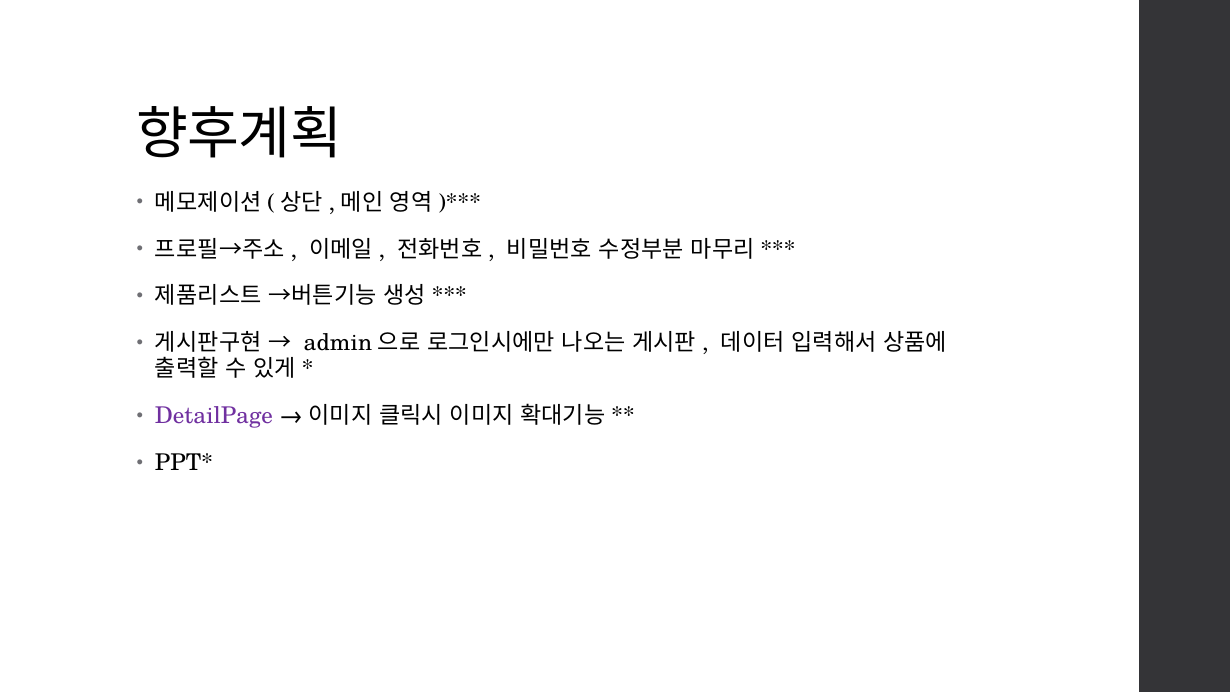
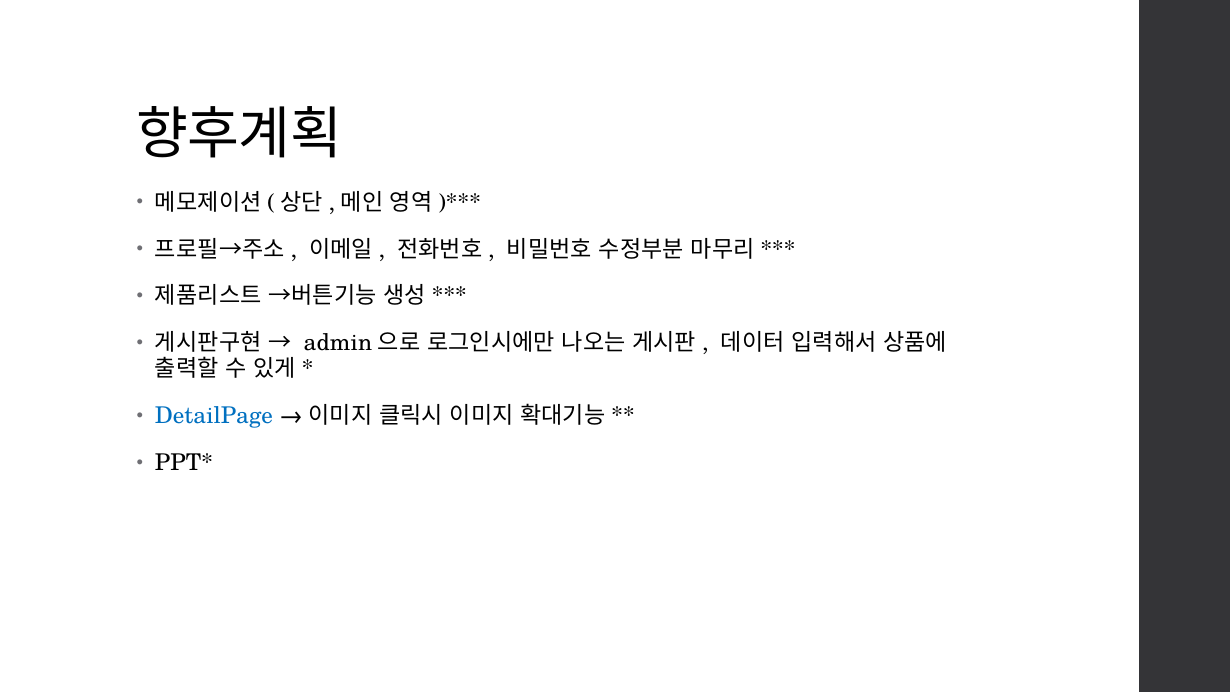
DetailPage colour: purple -> blue (214, 416)
